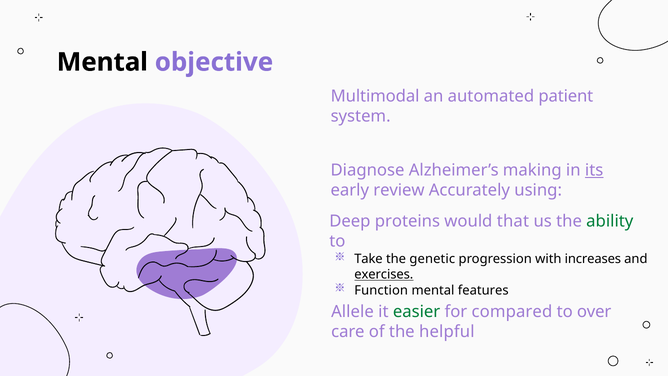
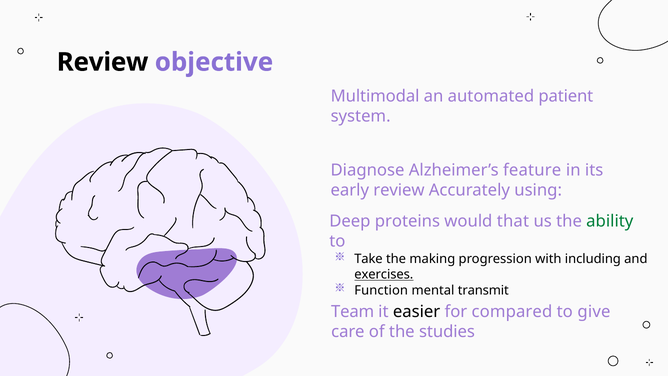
Mental: Mental -> Review (103, 62)
making: making -> feature (532, 170)
its underline: present -> none (594, 170)
genetic: genetic -> making (432, 259)
increases: increases -> including (593, 259)
features: features -> transmit (483, 290)
Allele: Allele -> Team (353, 312)
easier colour: green -> black (417, 312)
over: over -> give (594, 312)
helpful: helpful -> studies (447, 332)
